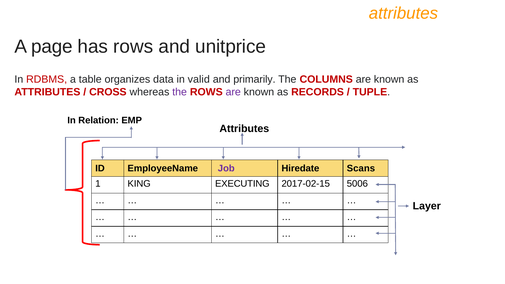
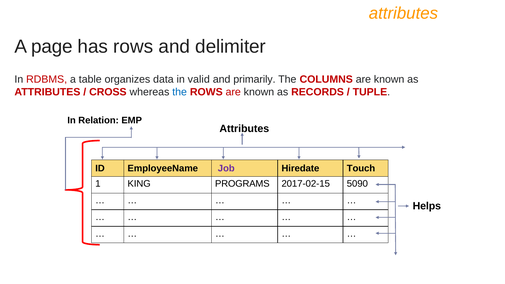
unitprice: unitprice -> delimiter (231, 47)
the colour: purple -> blue (180, 92)
are colour: purple -> red (233, 92)
Scans: Scans -> Touch (361, 168)
EXECUTING: EXECUTING -> PROGRAMS (242, 184)
5006: 5006 -> 5090 (357, 184)
Layer: Layer -> Helps (427, 206)
